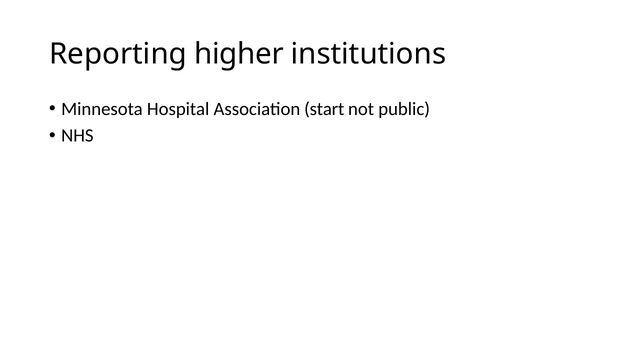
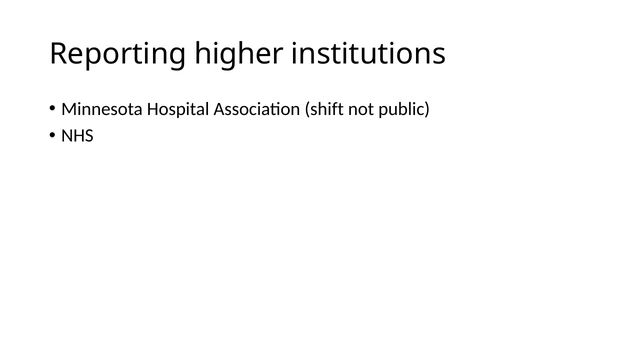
start: start -> shift (324, 109)
